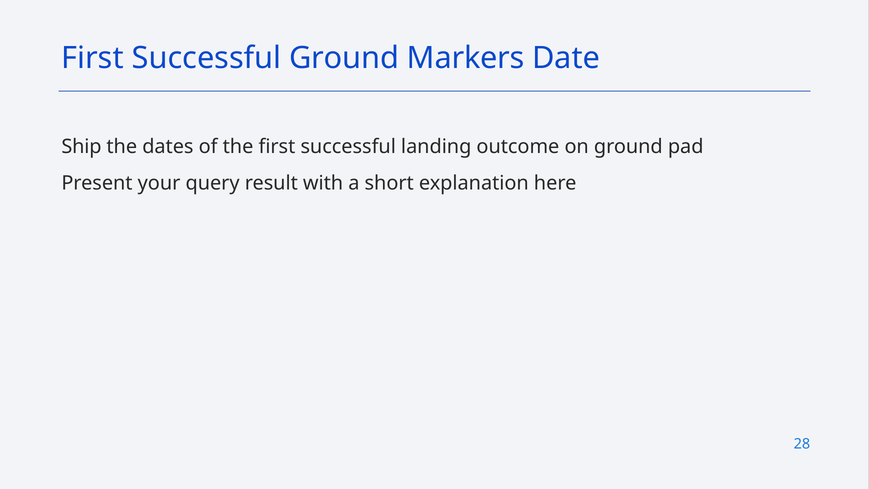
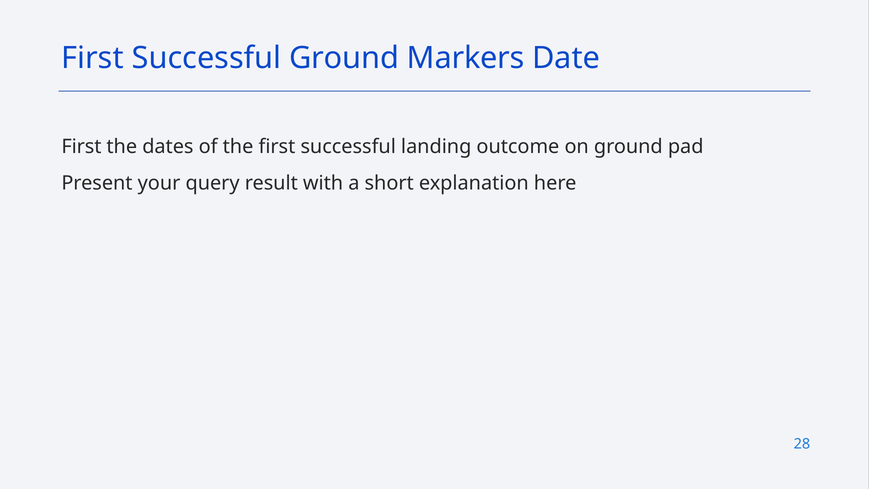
Ship: Ship -> First (81, 147)
